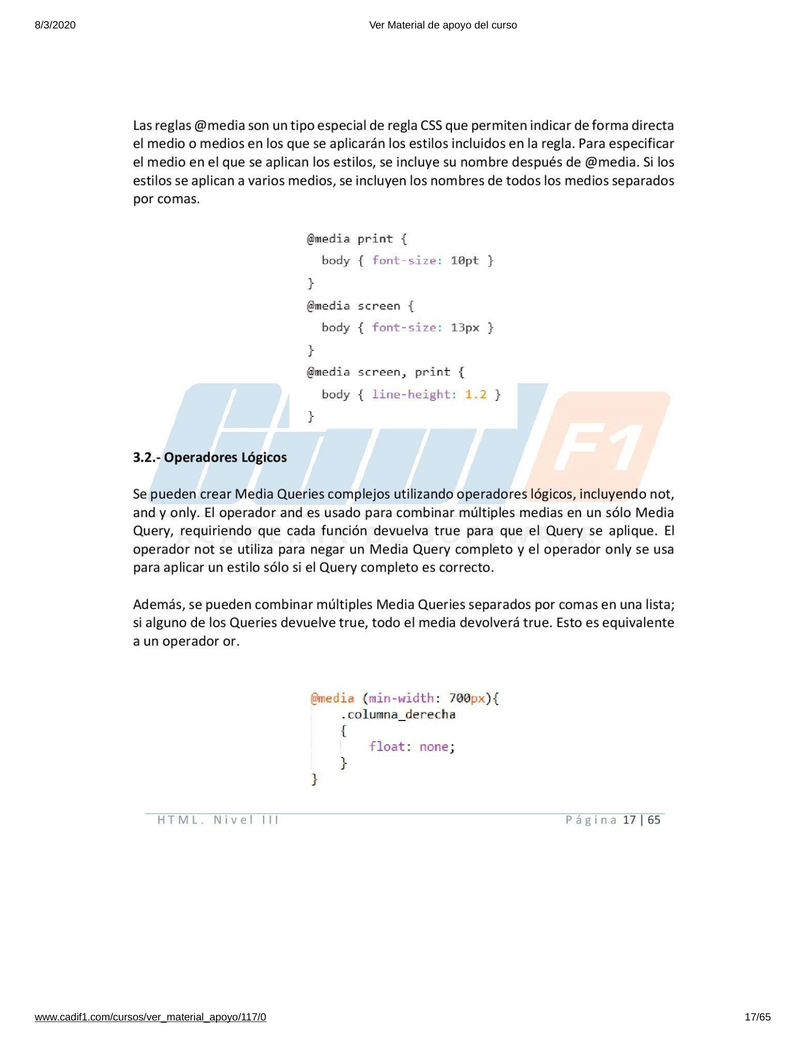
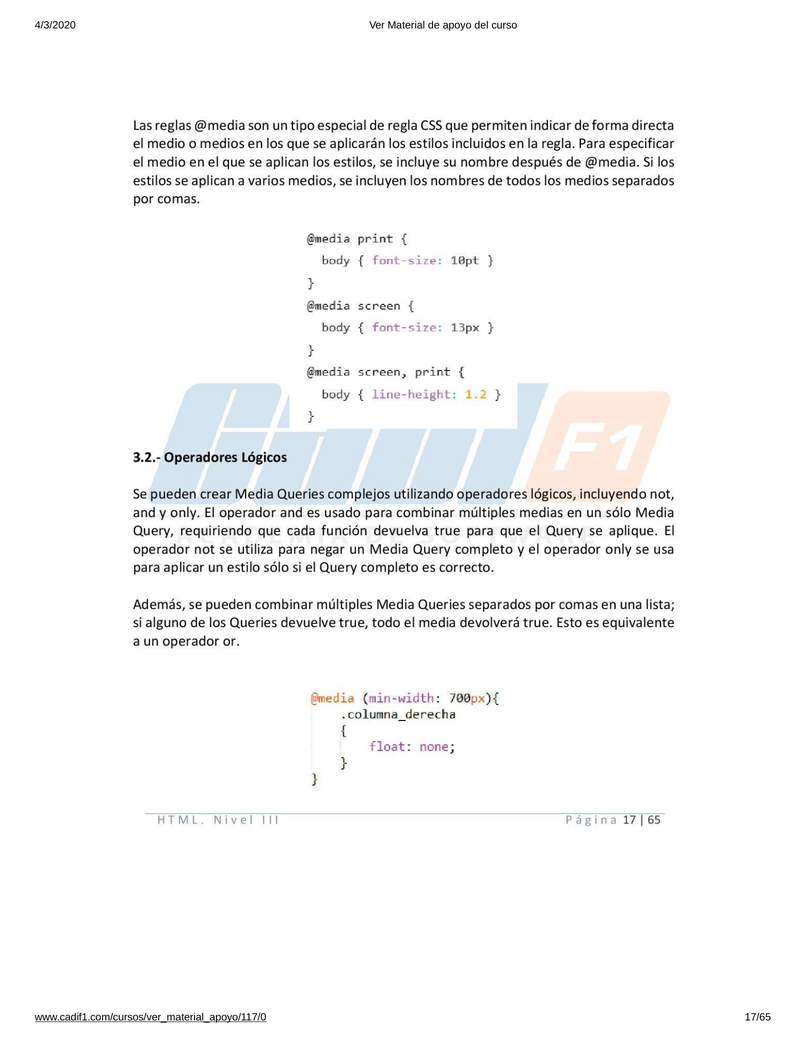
8/3/2020: 8/3/2020 -> 4/3/2020 (55, 25)
